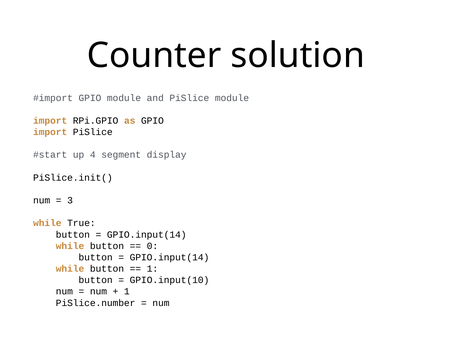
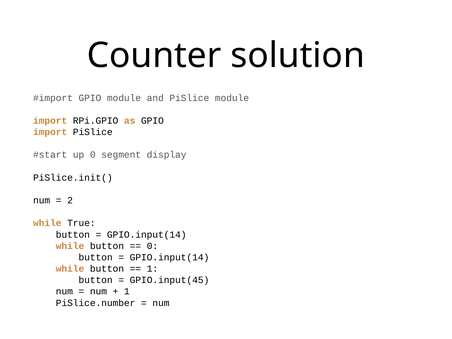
up 4: 4 -> 0 (93, 155)
3: 3 -> 2 (70, 200)
GPIO.input(10: GPIO.input(10 -> GPIO.input(45 (169, 280)
